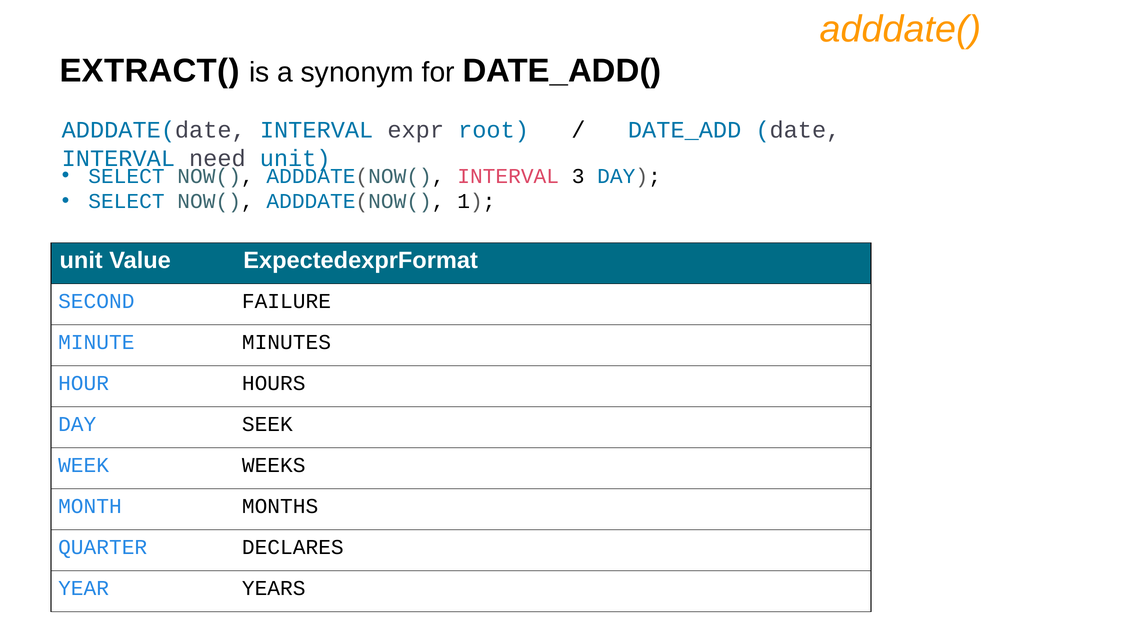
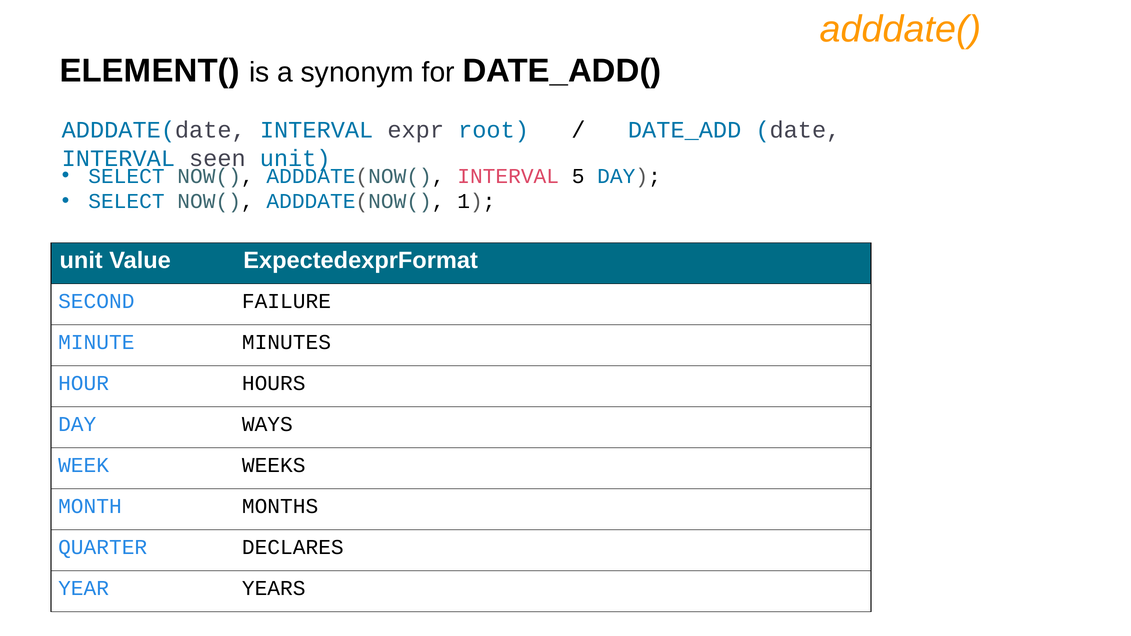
EXTRACT(: EXTRACT( -> ELEMENT( (150, 71)
need: need -> seen (217, 158)
3: 3 -> 5 (578, 176)
SEEK: SEEK -> WAYS (267, 425)
